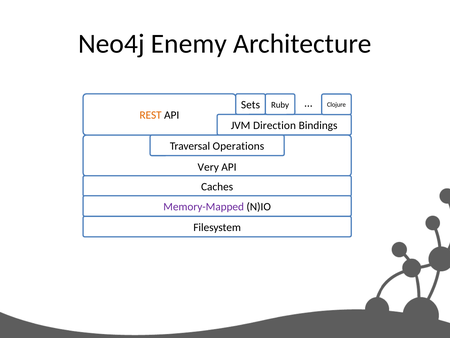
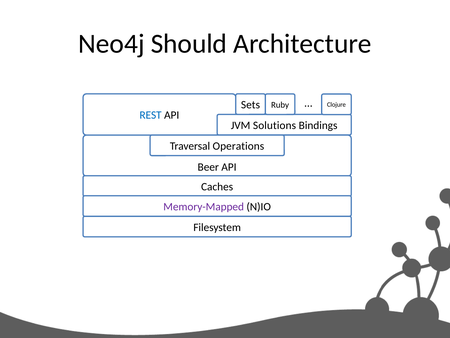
Enemy: Enemy -> Should (189, 44)
REST colour: orange -> blue (151, 115)
Direction: Direction -> Solutions (275, 125)
Very: Very -> Beer (208, 167)
